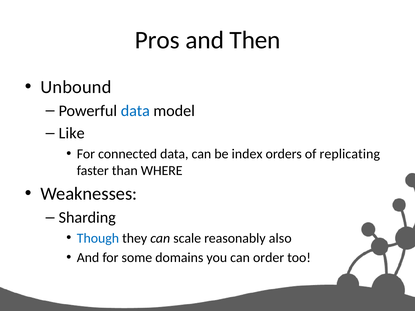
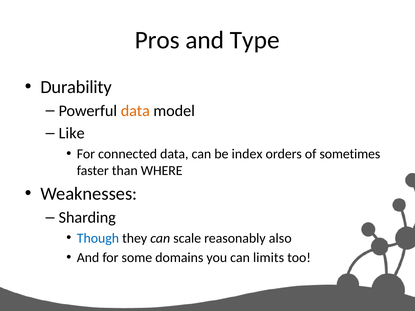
Then: Then -> Type (255, 40)
Unbound: Unbound -> Durability (76, 87)
data colour: blue -> orange (135, 111)
replicating: replicating -> sometimes (350, 154)
order: order -> limits (269, 258)
